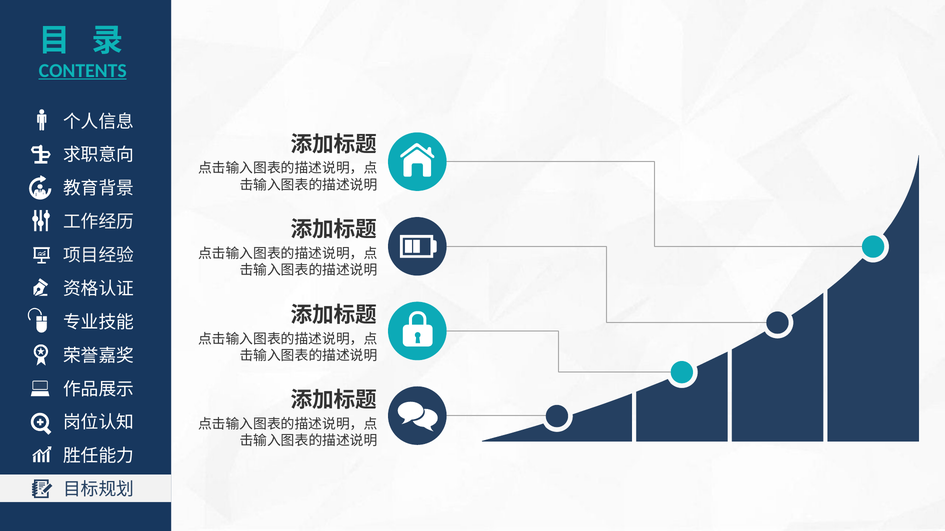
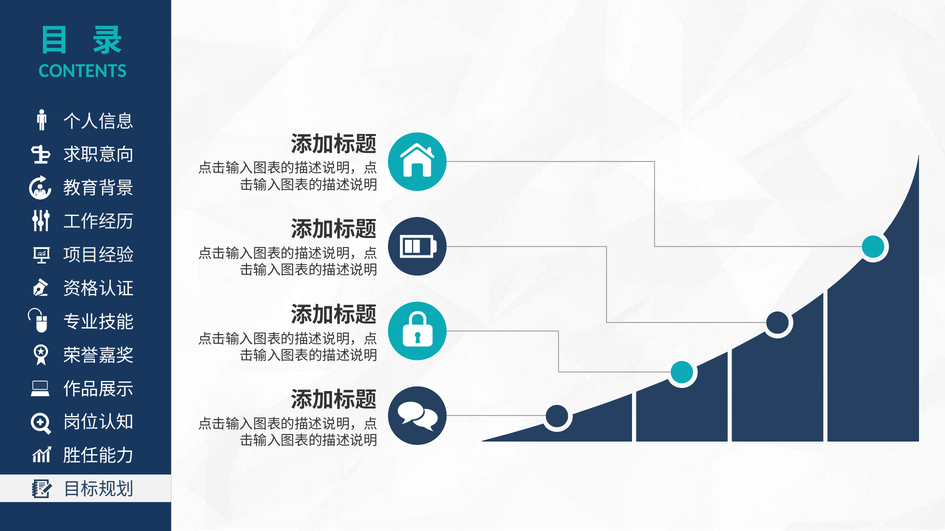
CONTENTS underline: present -> none (83, 71)
